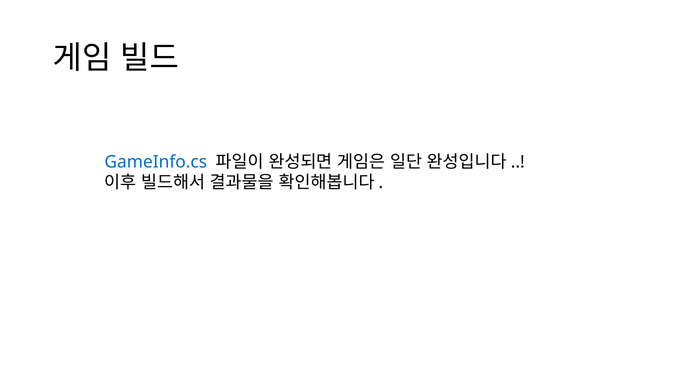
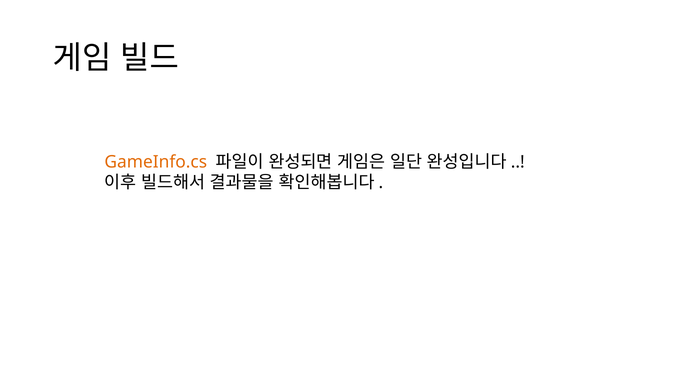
GameInfo.cs colour: blue -> orange (156, 162)
